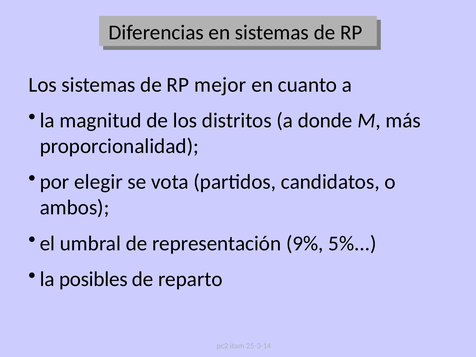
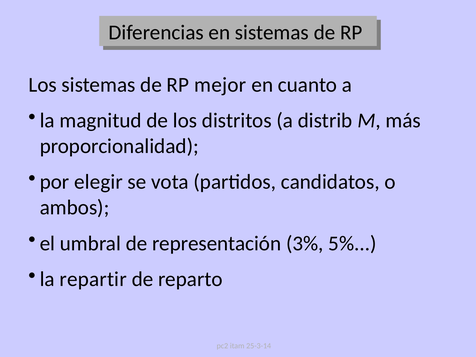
donde: donde -> distrib (325, 121)
9%: 9% -> 3% (305, 243)
posibles: posibles -> repartir (93, 279)
